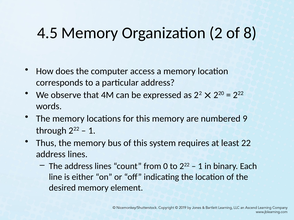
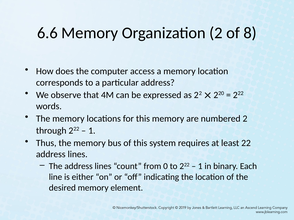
4.5: 4.5 -> 6.6 (47, 33)
numbered 9: 9 -> 2 (245, 119)
